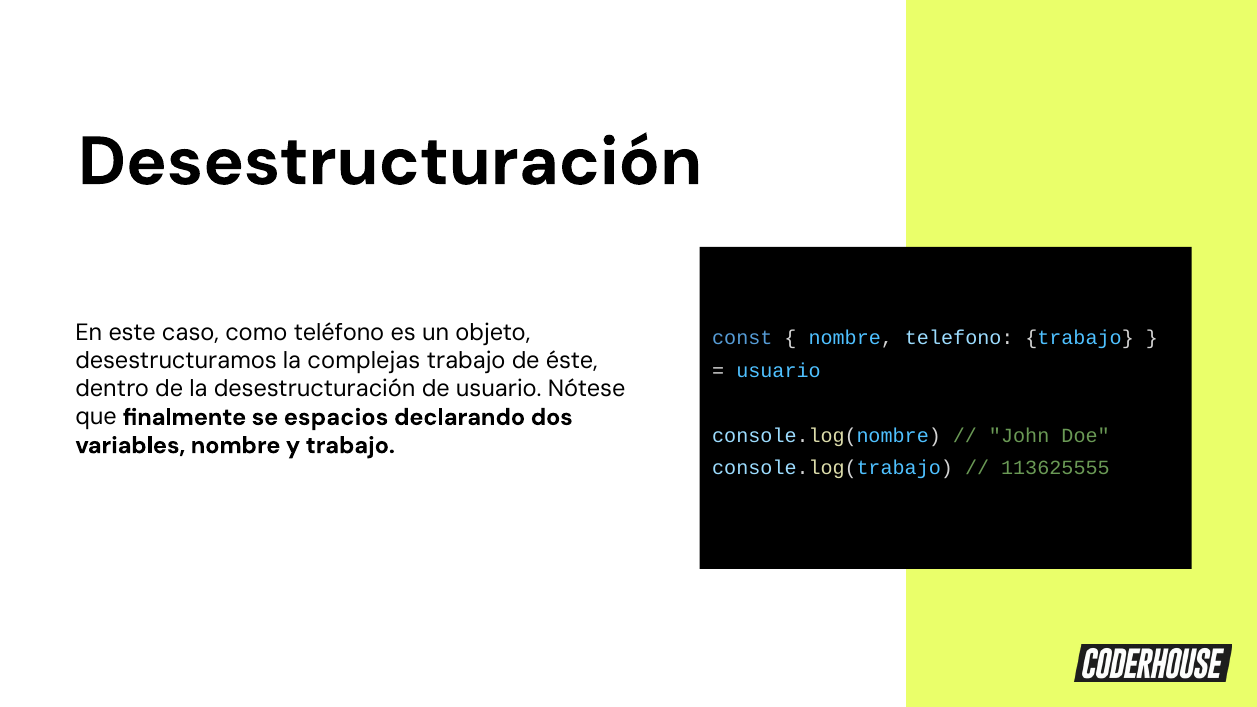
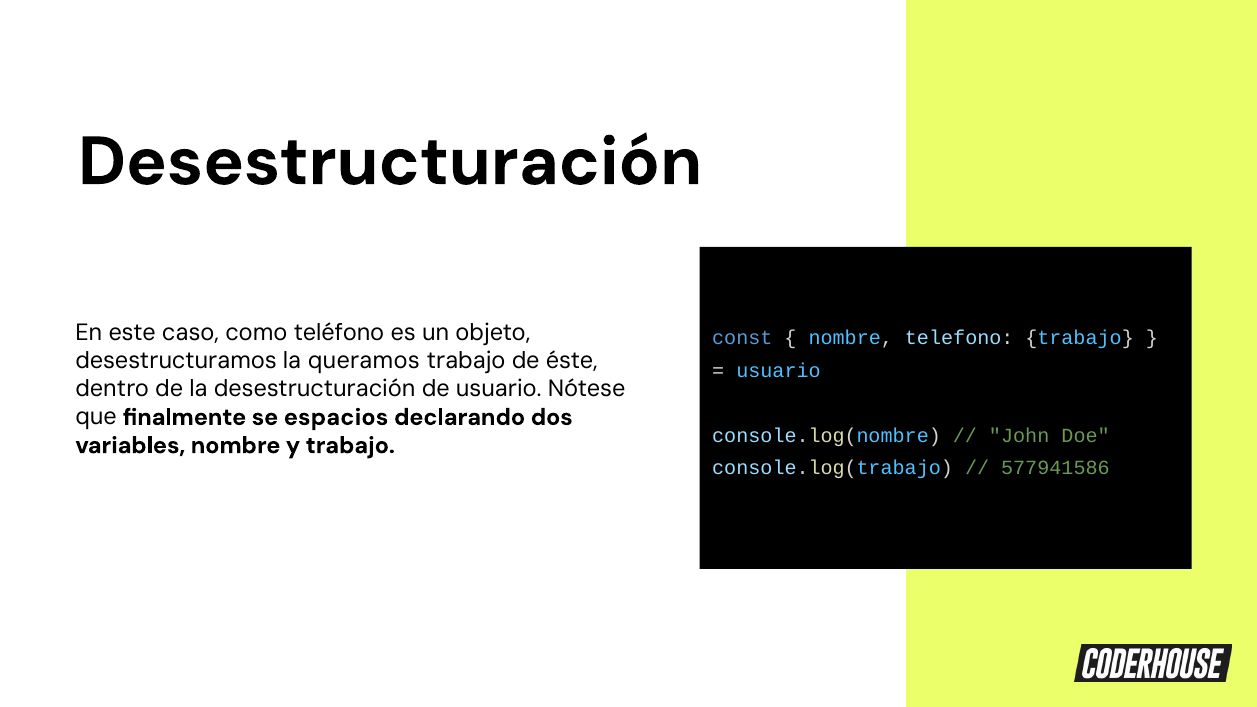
complejas: complejas -> queramos (364, 361)
113625555: 113625555 -> 577941586 (1055, 468)
